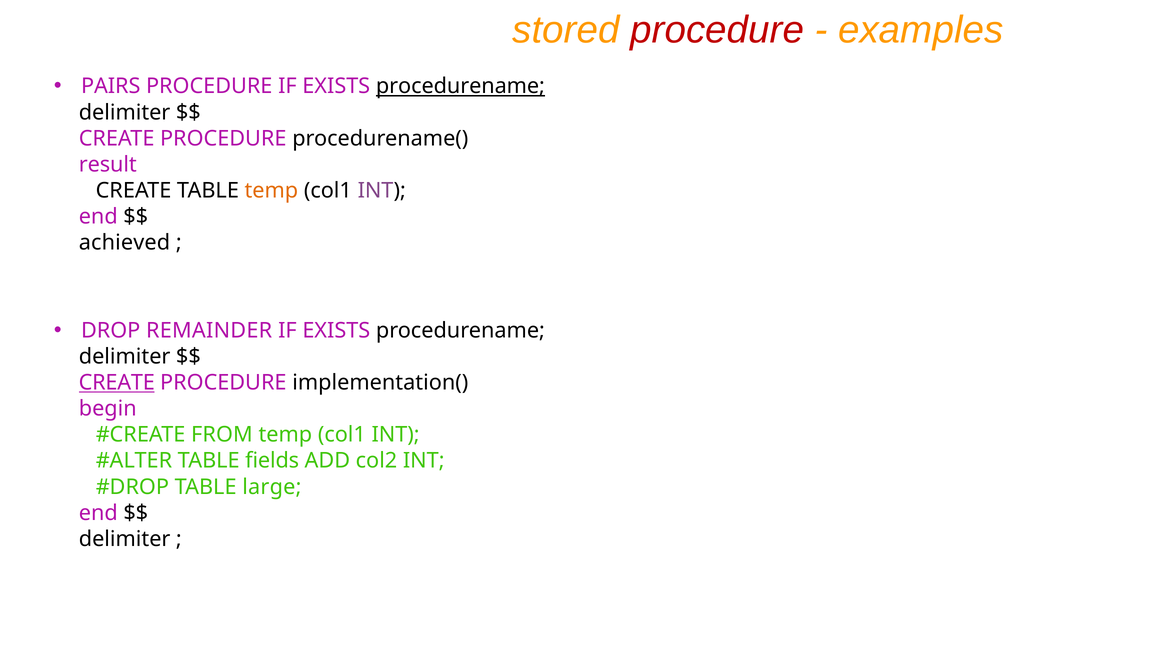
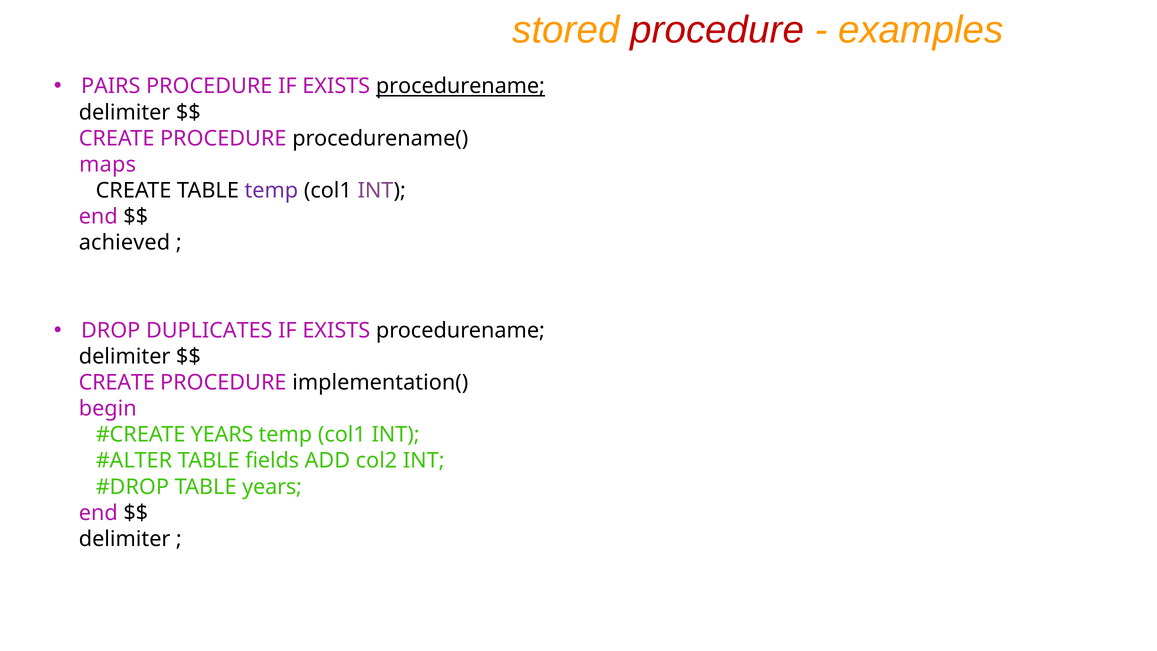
result: result -> maps (108, 164)
temp colour: orange -> purple (271, 190)
REMAINDER: REMAINDER -> DUPLICATES (209, 331)
CREATE underline: present -> none (117, 383)
FROM: FROM -> YEARS (222, 435)
TABLE large: large -> years (272, 487)
